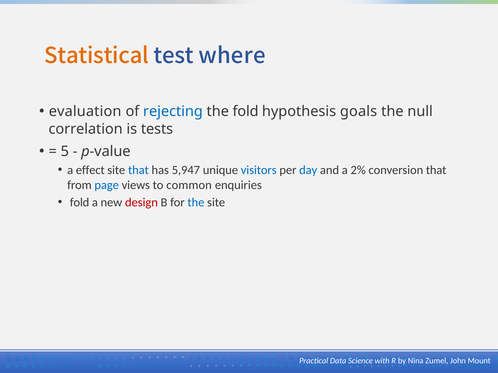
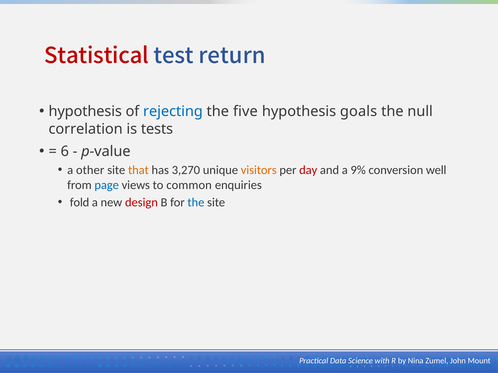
Statistical colour: orange -> red (97, 56)
where: where -> return (232, 56)
evaluation: evaluation -> hypothesis (85, 112)
the fold: fold -> five (245, 112)
5: 5 -> 6 (65, 152)
effect: effect -> other (90, 170)
that colour: blue -> orange (138, 170)
5,947: 5,947 -> 3,270 (186, 170)
visitors colour: blue -> orange (259, 170)
day colour: blue -> red (308, 170)
2%: 2% -> 9% (358, 170)
conversion that: that -> well (436, 170)
